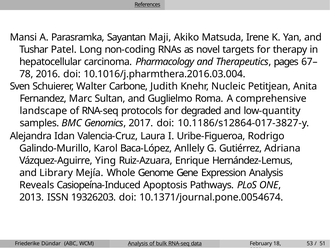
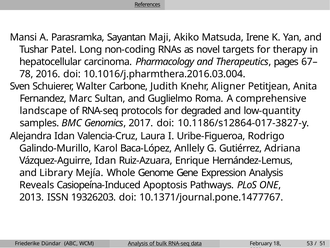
Nucleic: Nucleic -> Aligner (228, 86)
Vázquez-Aguirre Ying: Ying -> Idan (106, 160)
10.1371/journal.pone.0054674: 10.1371/journal.pone.0054674 -> 10.1371/journal.pone.1477767 (211, 197)
